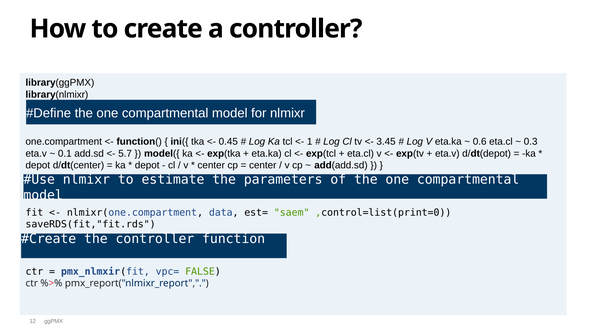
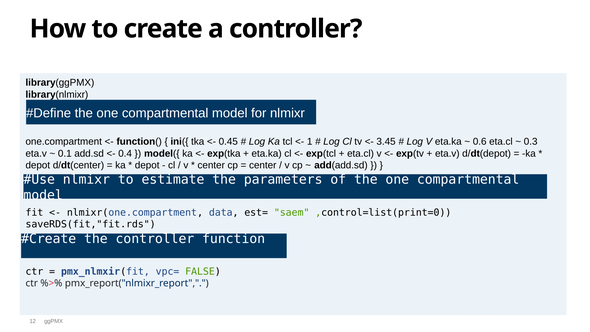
5.7: 5.7 -> 0.4 (125, 153)
